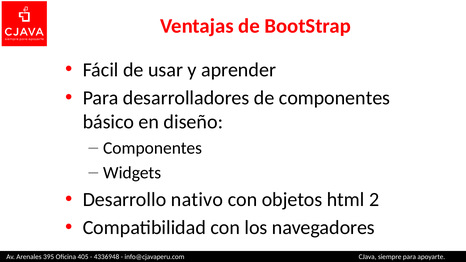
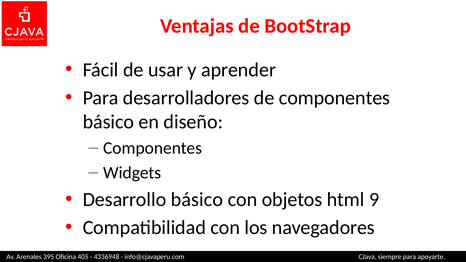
Desarrollo nativo: nativo -> básico (197, 200)
2: 2 -> 9 (374, 200)
